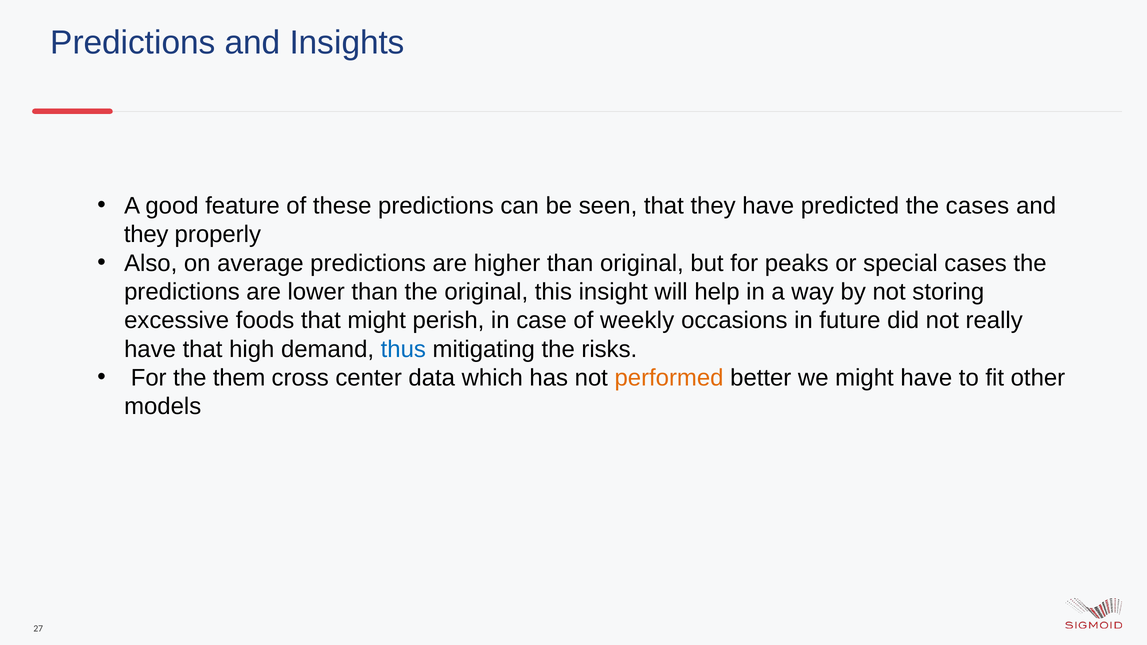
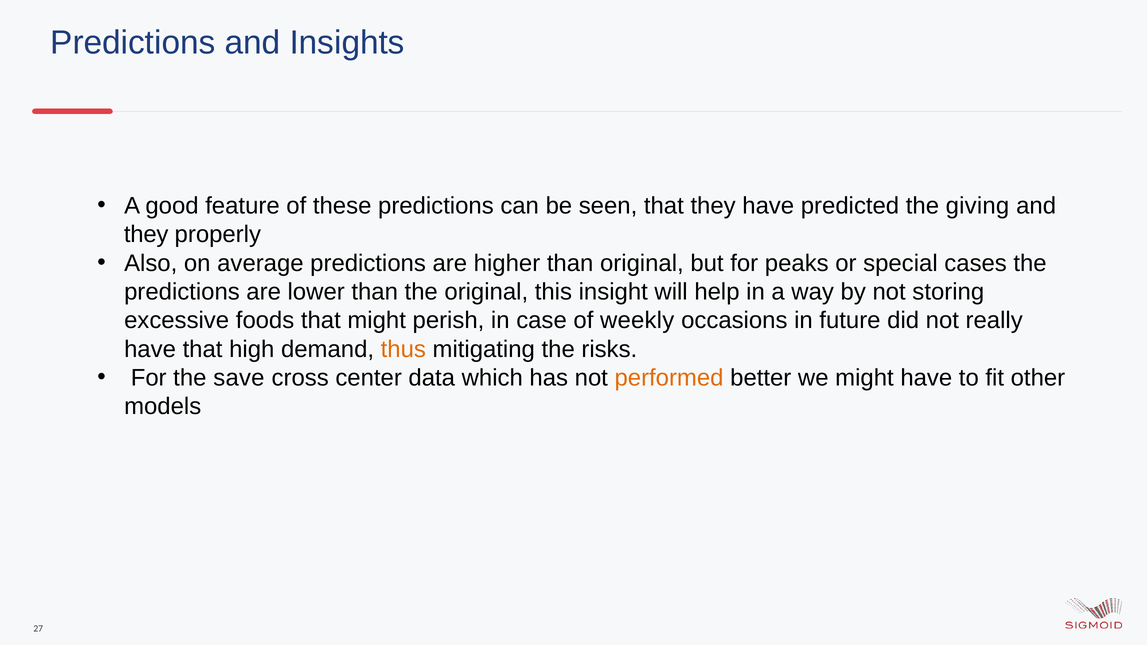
the cases: cases -> giving (977, 206)
thus colour: blue -> orange (403, 349)
them: them -> save (239, 378)
